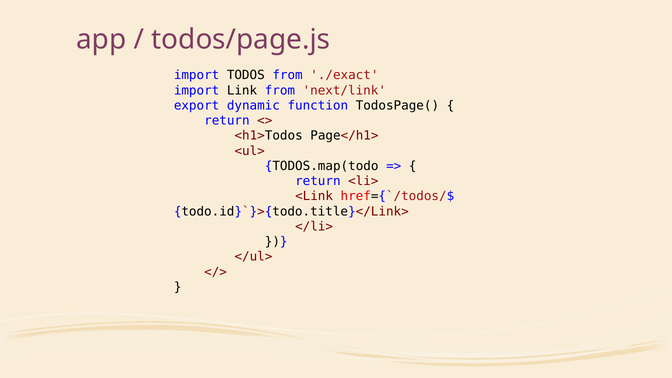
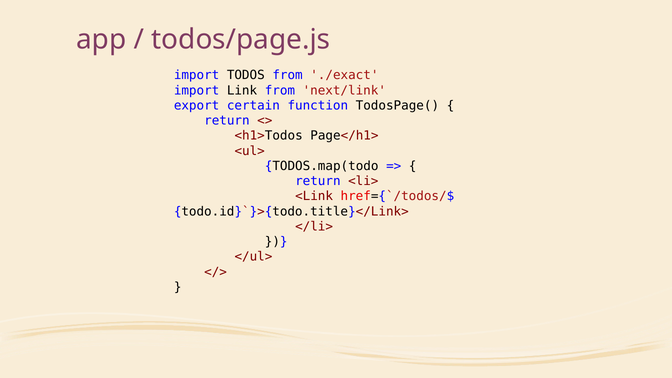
dynamic: dynamic -> certain (253, 106)
